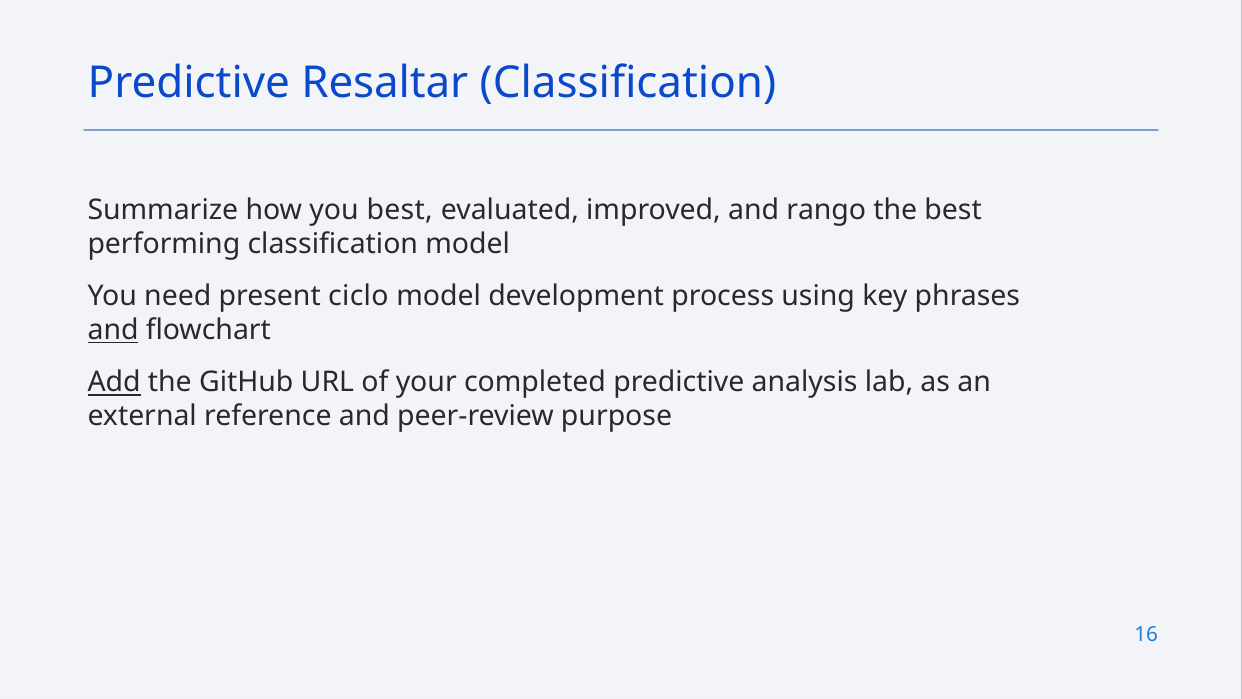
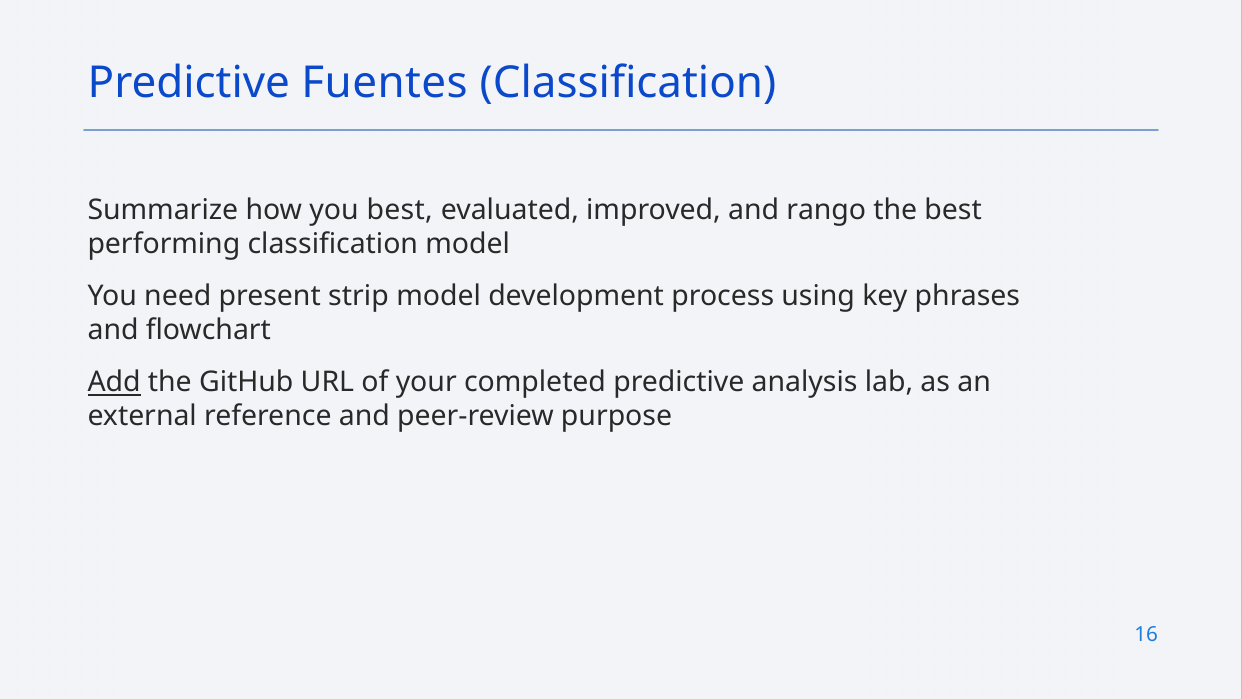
Resaltar: Resaltar -> Fuentes (385, 83)
ciclo: ciclo -> strip (359, 296)
and underline: present -> none (113, 330)
